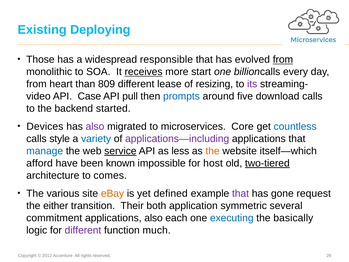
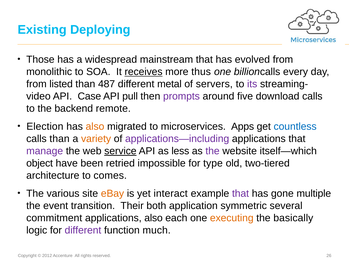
responsible: responsible -> mainstream (166, 60)
from underline: present -> none (283, 60)
start: start -> thus (201, 72)
heart: heart -> listed (61, 84)
809: 809 -> 487 (107, 84)
lease: lease -> metal (169, 84)
resizing: resizing -> servers (214, 84)
prompts colour: blue -> purple (181, 96)
started: started -> remote (113, 108)
Devices: Devices -> Election (45, 126)
also colour: purple -> orange (95, 126)
Core: Core -> Apps (243, 126)
calls style: style -> than (60, 139)
variety colour: blue -> orange (96, 139)
manage colour: blue -> purple (45, 151)
the colour: orange -> purple (213, 151)
afford: afford -> object (40, 163)
known: known -> retried (120, 163)
host: host -> type (213, 163)
two-tiered underline: present -> none (267, 163)
defined: defined -> interact (171, 193)
request: request -> multiple (314, 193)
either: either -> event (56, 206)
executing colour: blue -> orange (232, 218)
